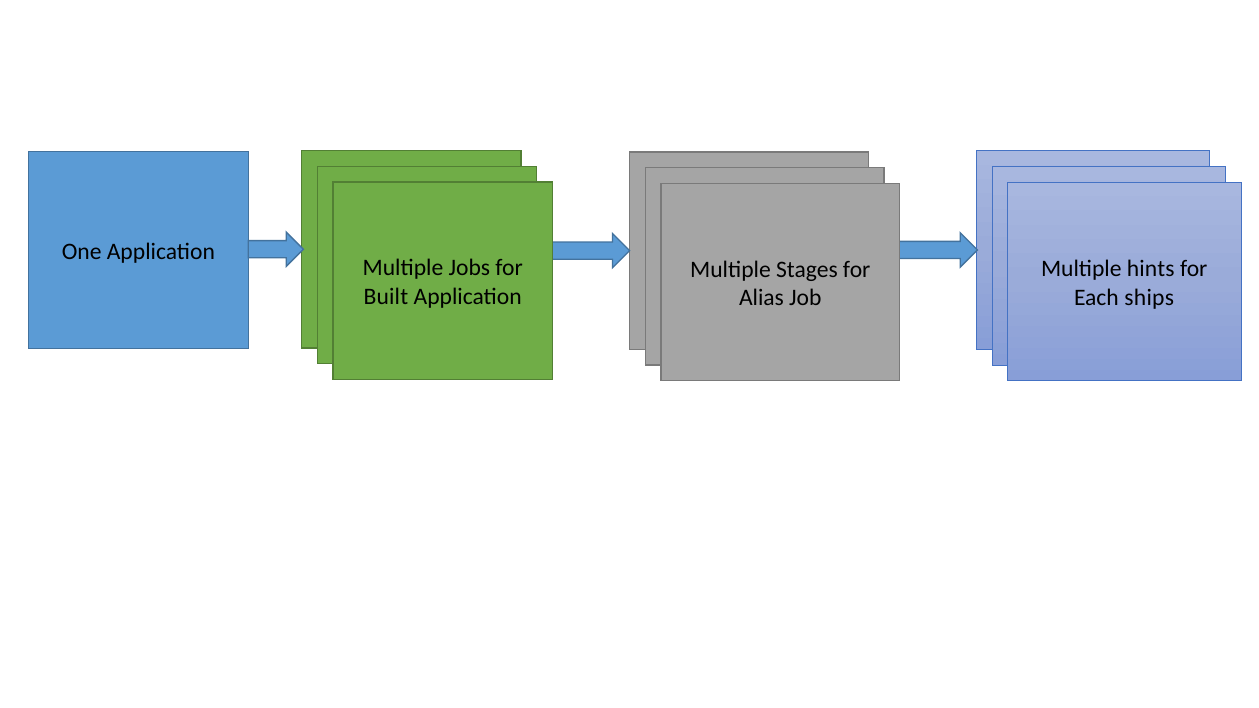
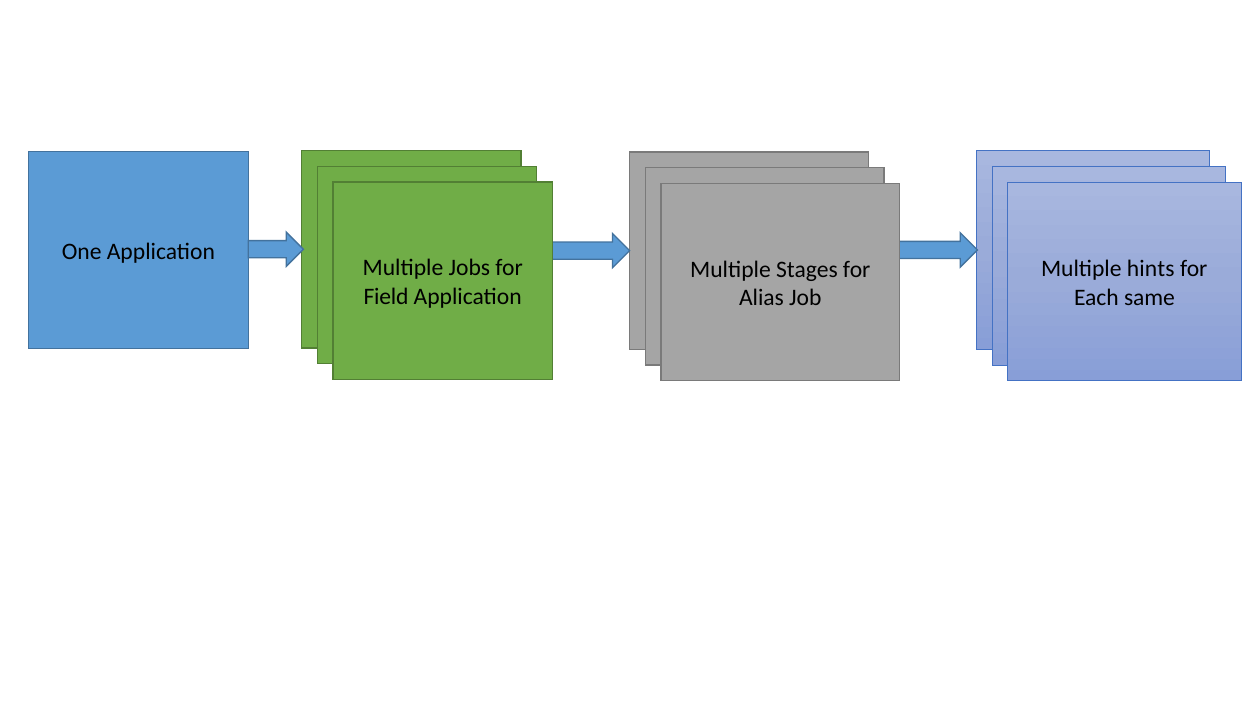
Built: Built -> Field (386, 297)
ships: ships -> same (1149, 297)
